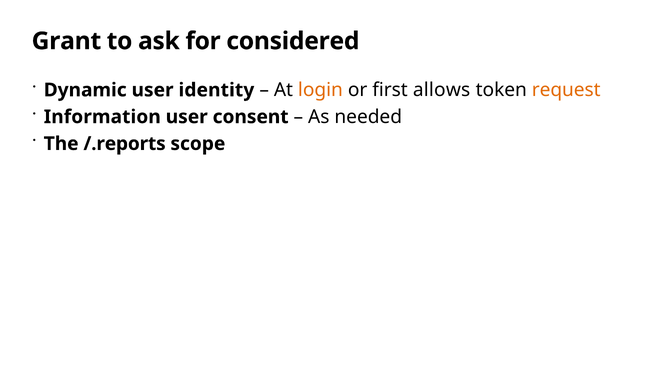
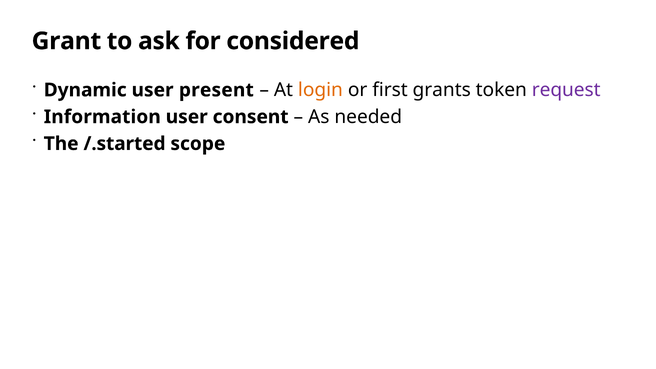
identity: identity -> present (216, 90)
allows: allows -> grants (442, 90)
request colour: orange -> purple (566, 90)
/.reports: /.reports -> /.started (125, 144)
